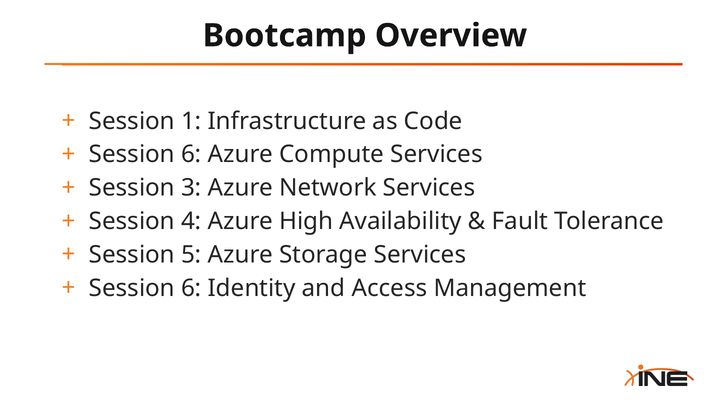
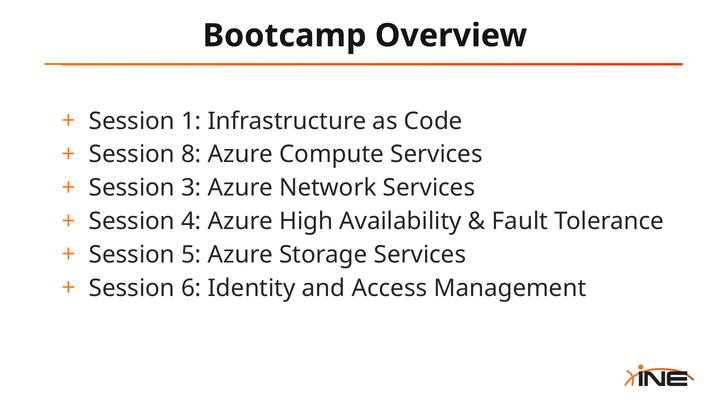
6: 6 -> 8 (191, 154)
